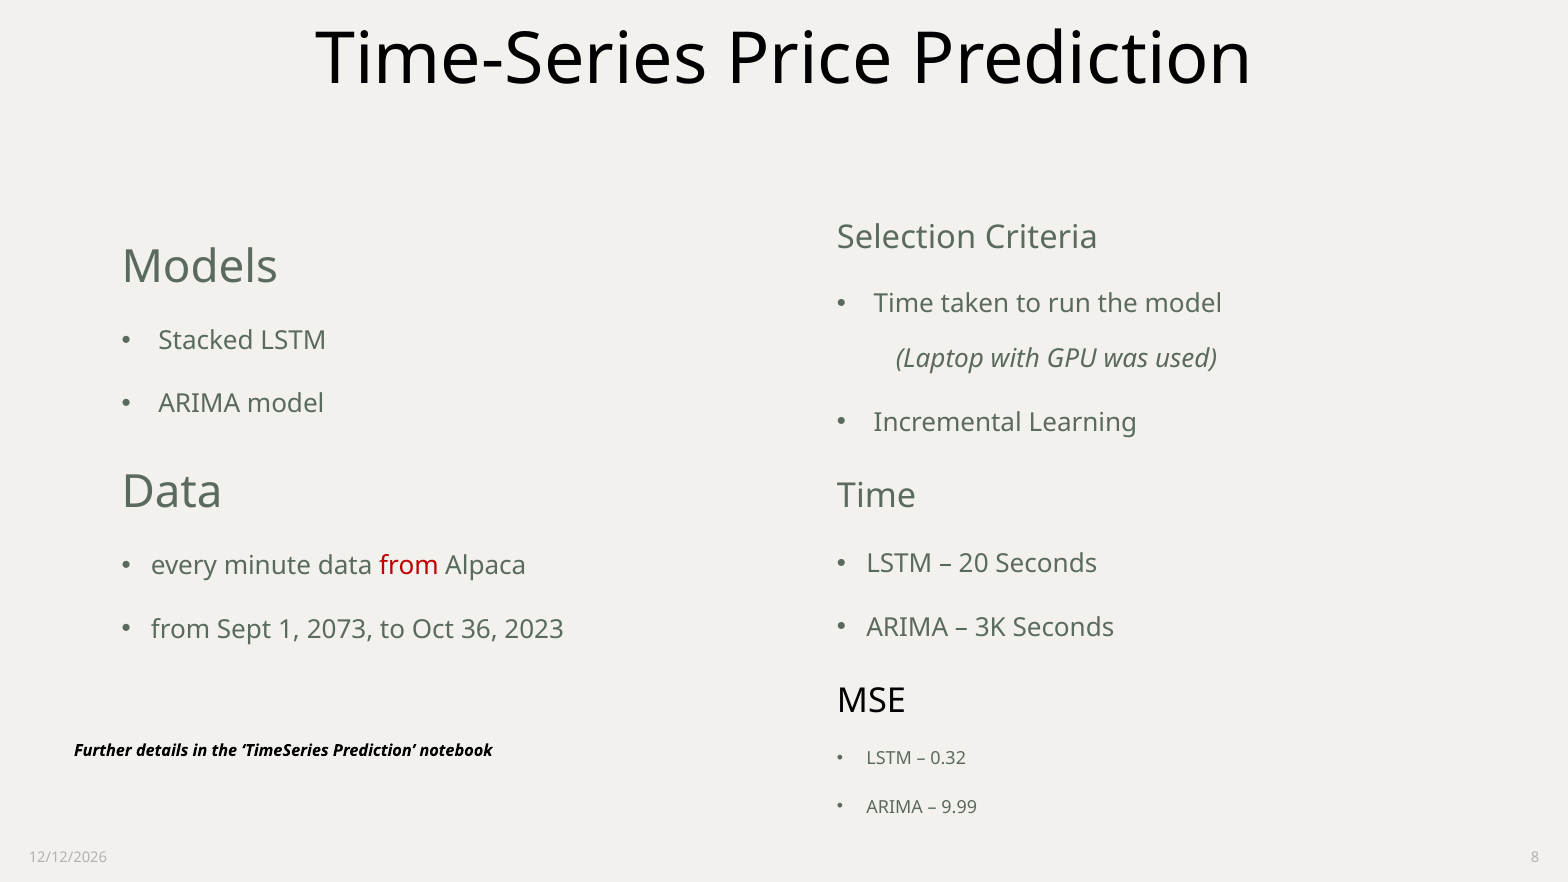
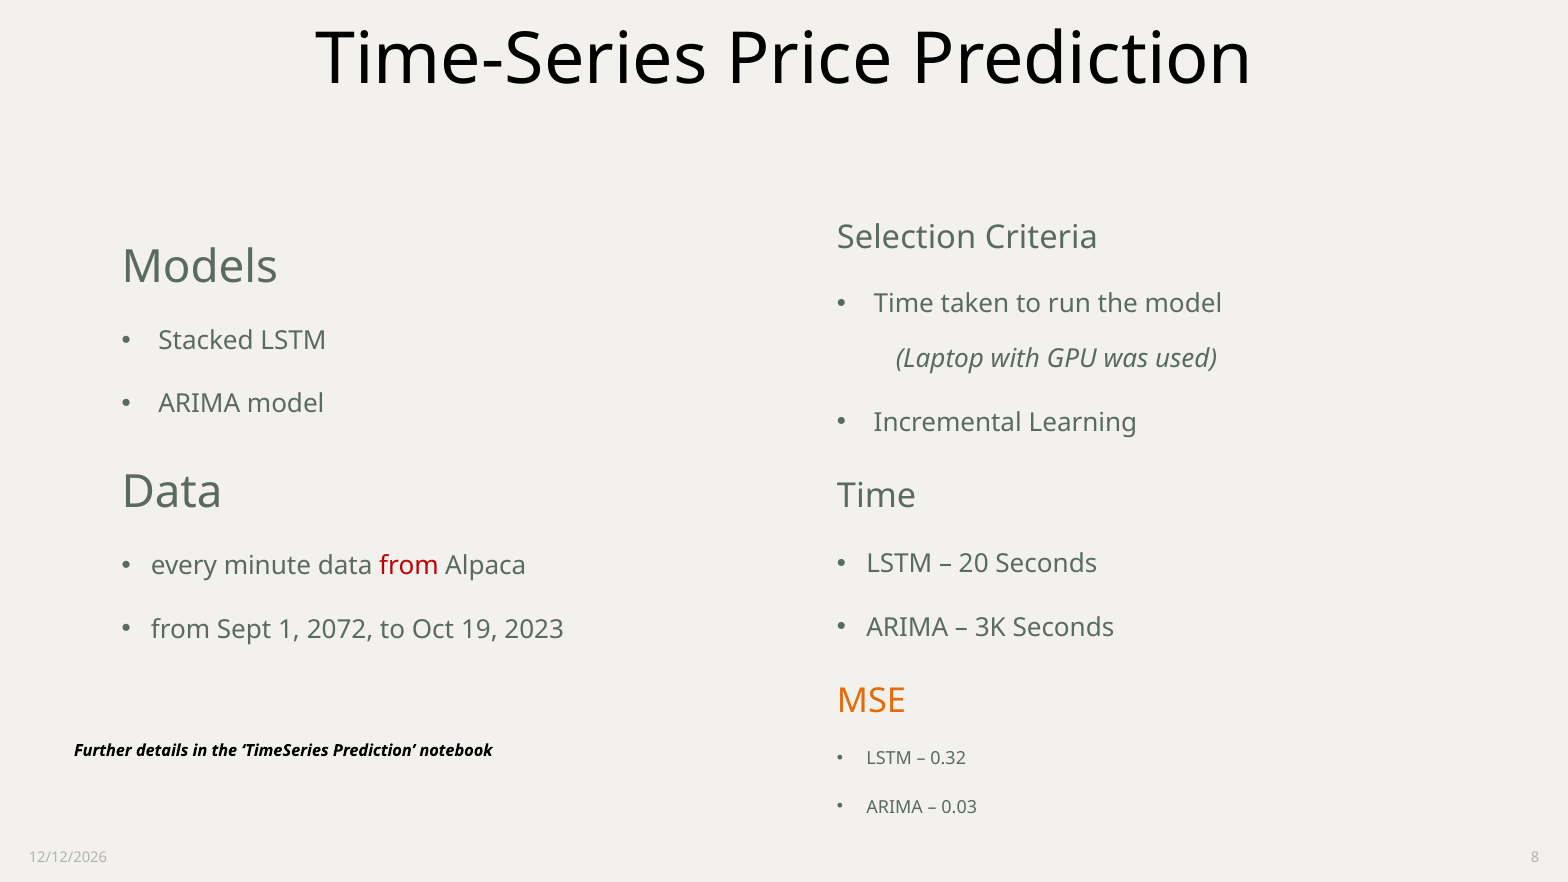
2073: 2073 -> 2072 (340, 629)
36: 36 -> 19 (479, 629)
MSE colour: black -> orange (871, 701)
9.99: 9.99 -> 0.03 (959, 807)
